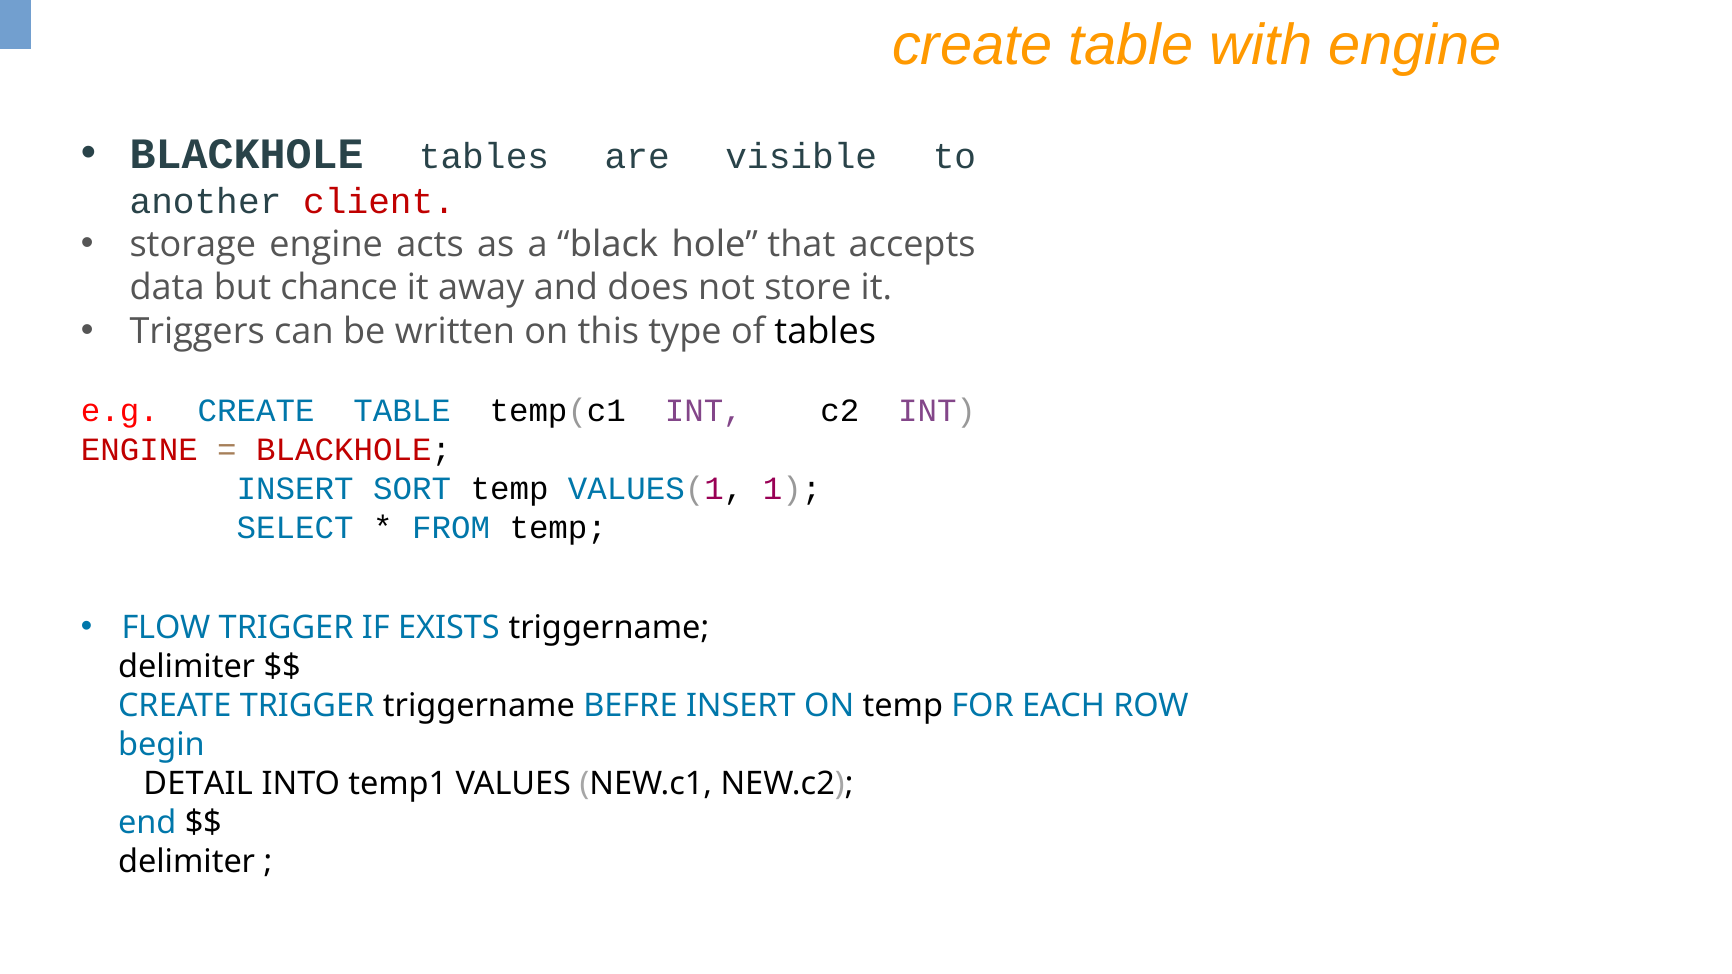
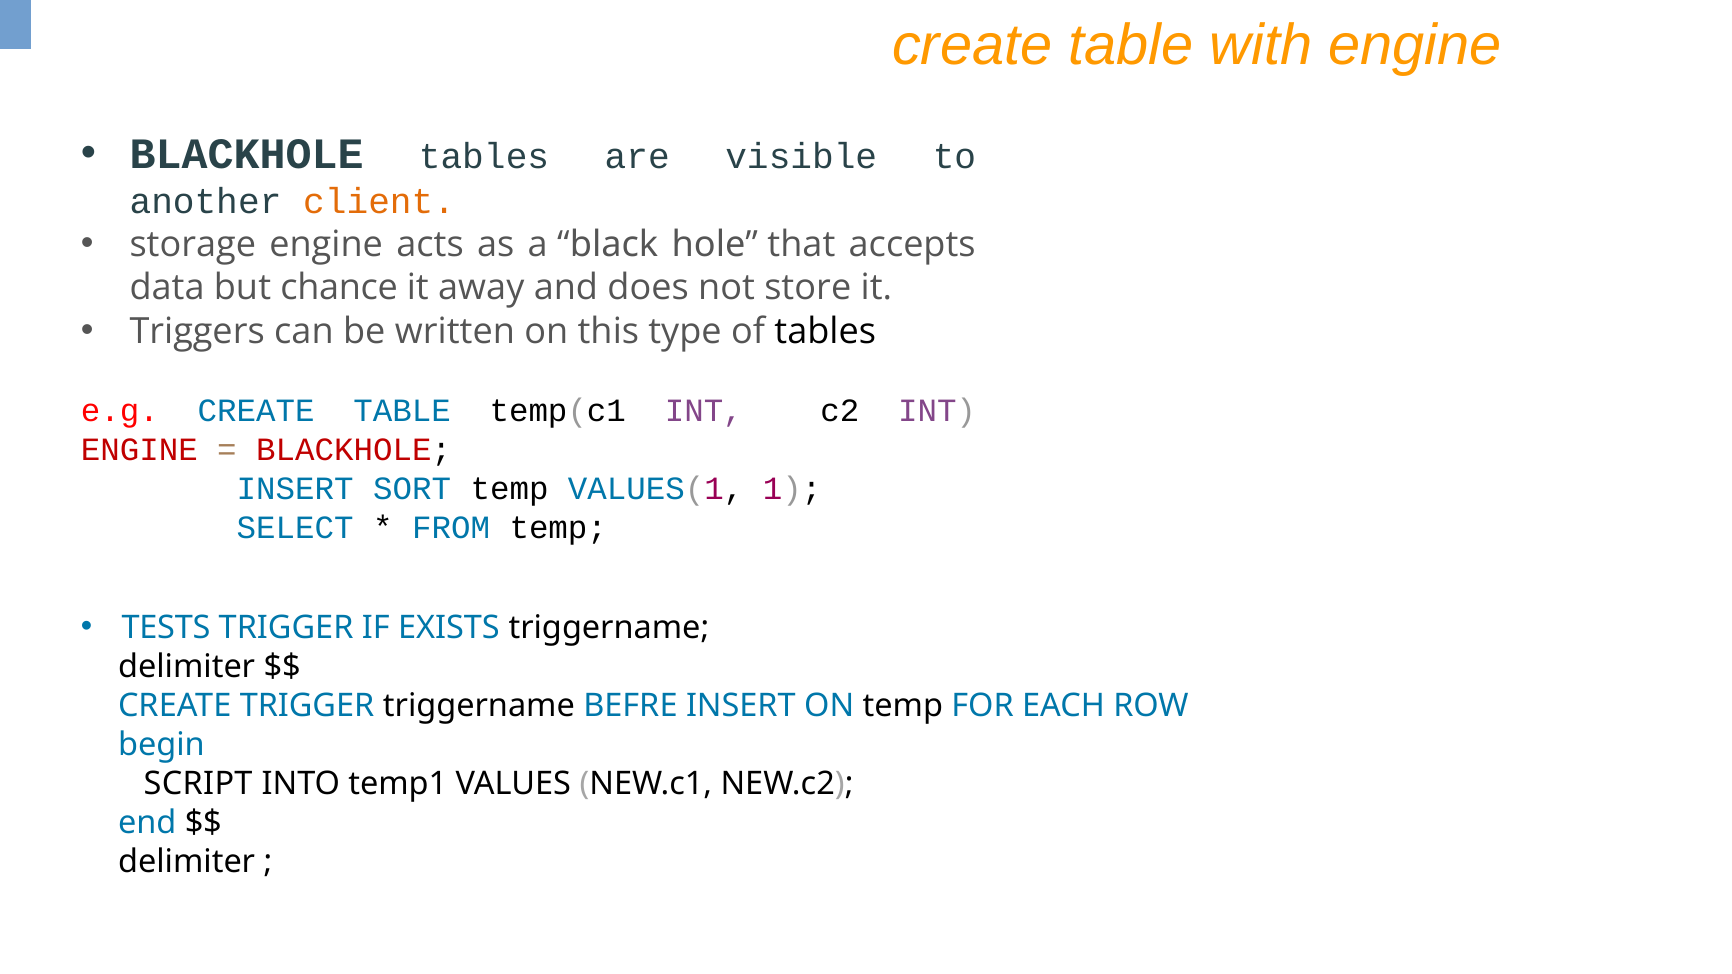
client colour: red -> orange (379, 201)
FLOW: FLOW -> TESTS (166, 628)
DETAIL: DETAIL -> SCRIPT (198, 784)
